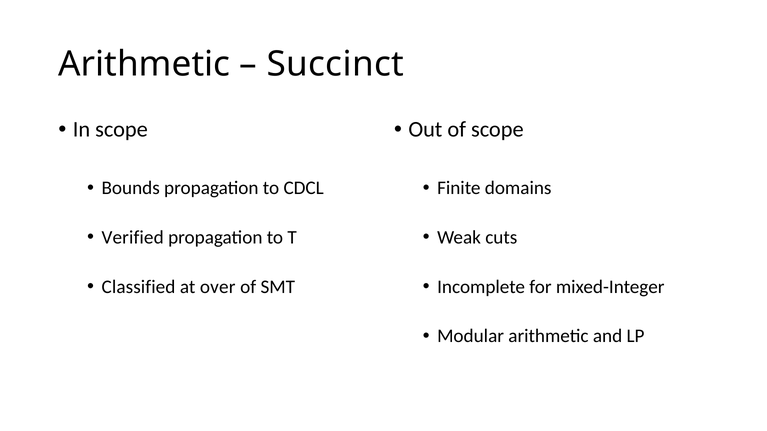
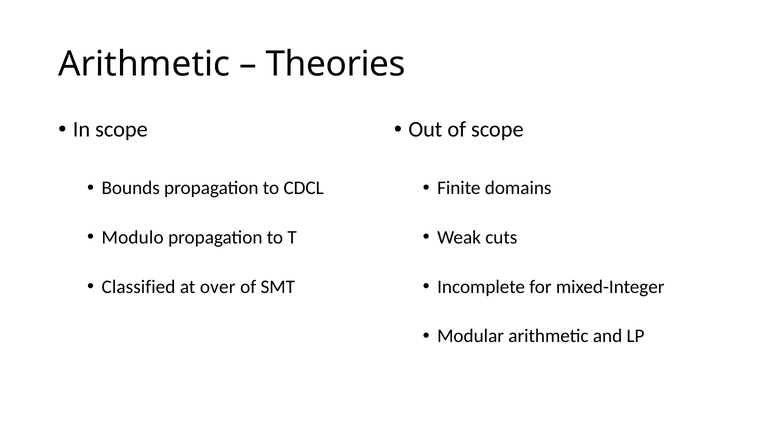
Succinct: Succinct -> Theories (336, 64)
Verified: Verified -> Modulo (133, 238)
